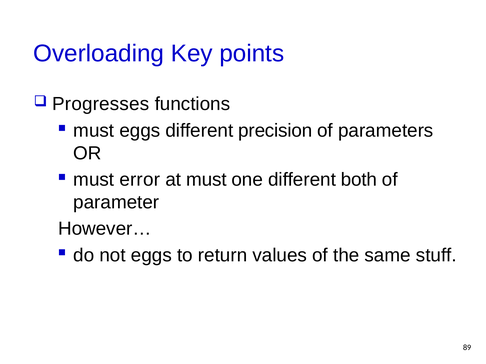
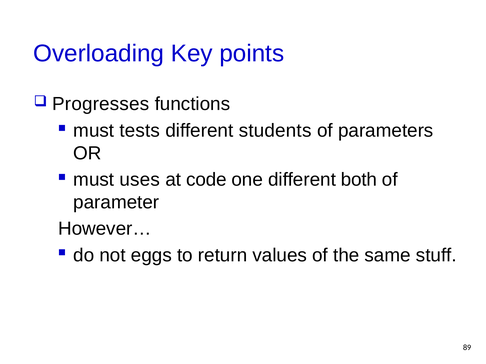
must eggs: eggs -> tests (140, 131)
precision: precision -> students (275, 131)
error: error -> uses (140, 180)
at must: must -> code (206, 180)
